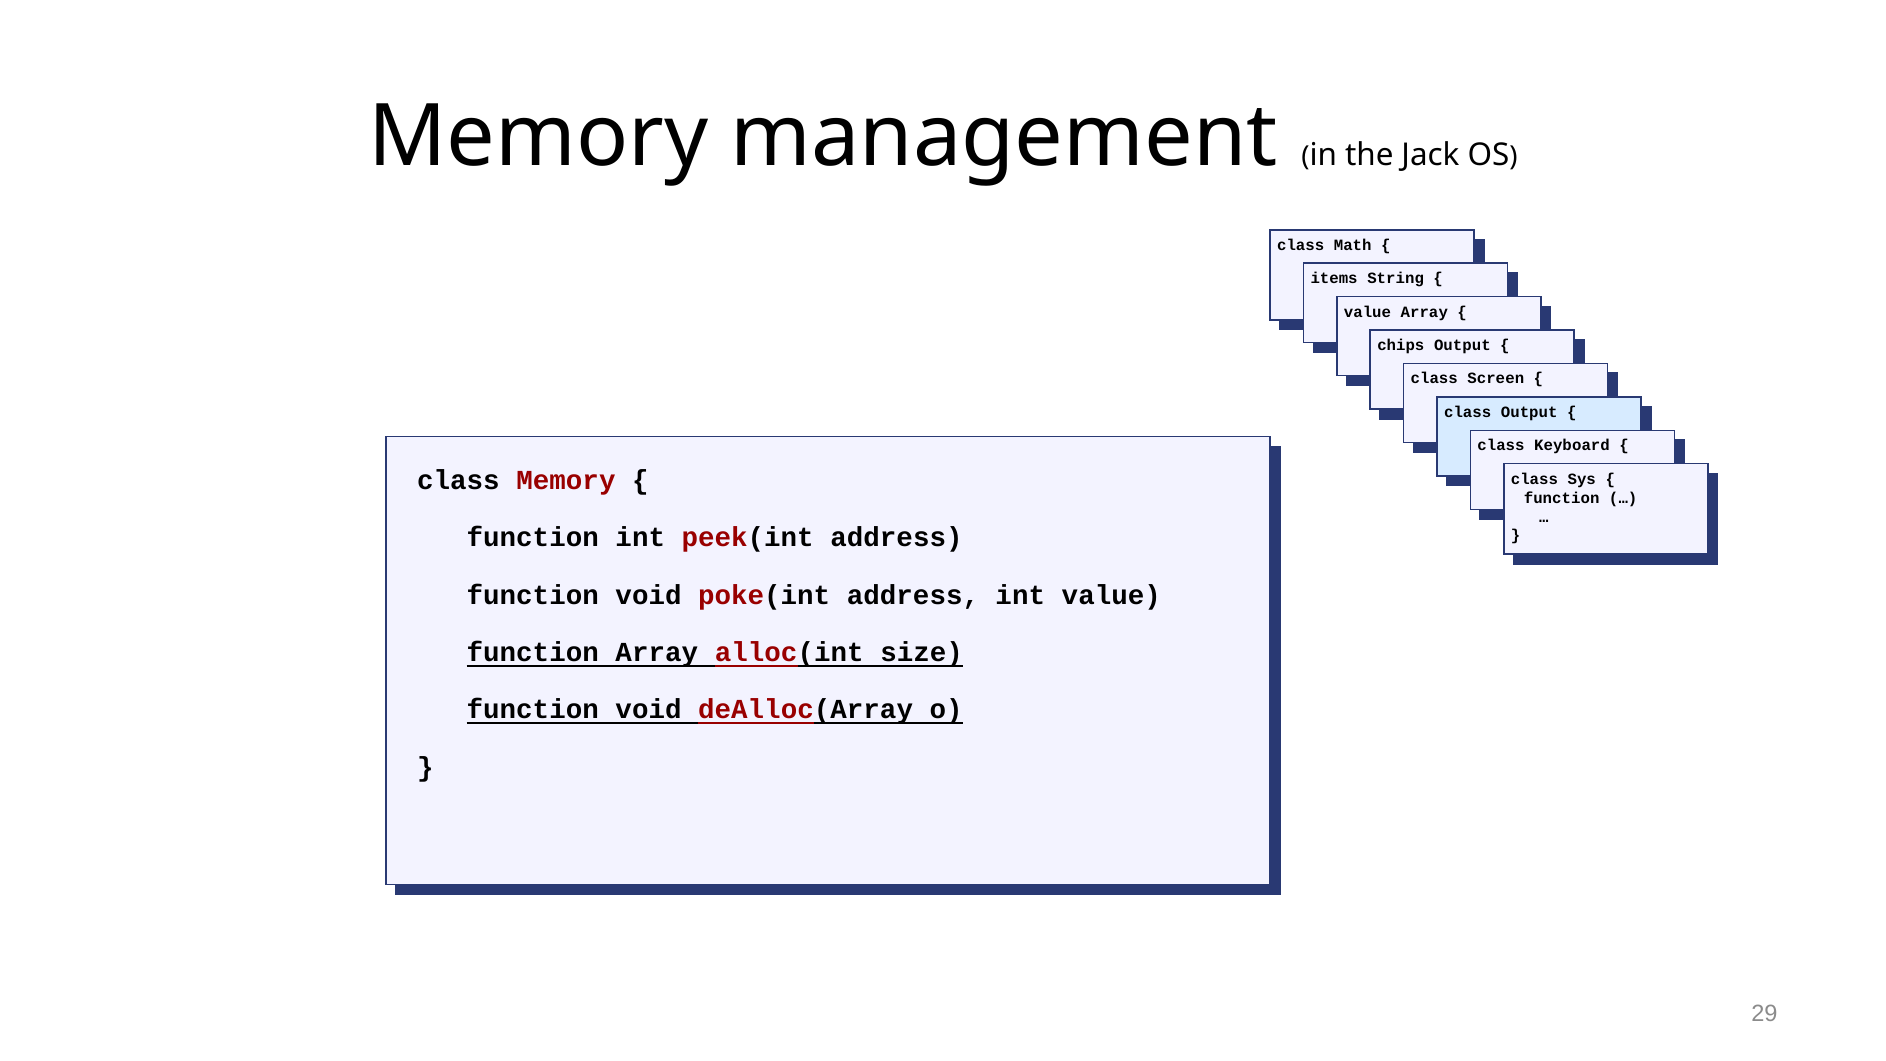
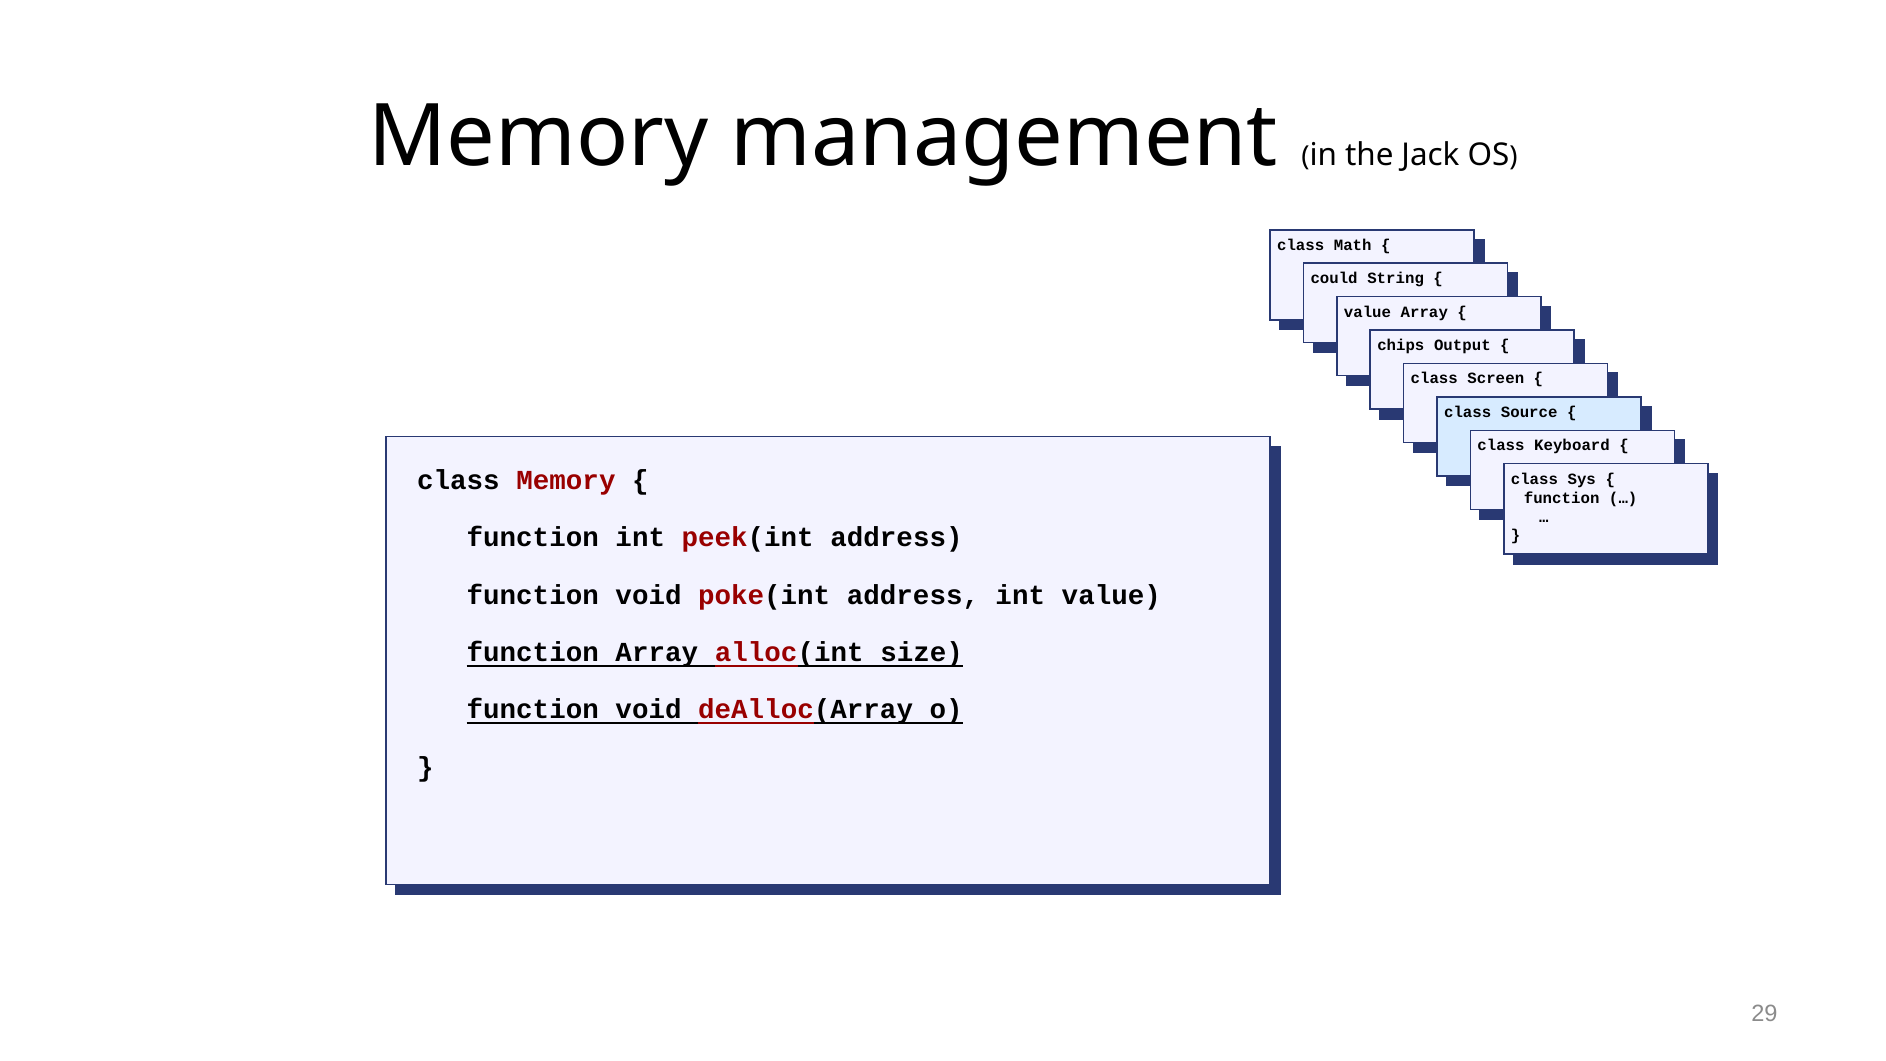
items: items -> could (1334, 278)
Output: Output -> Source (1529, 412)
